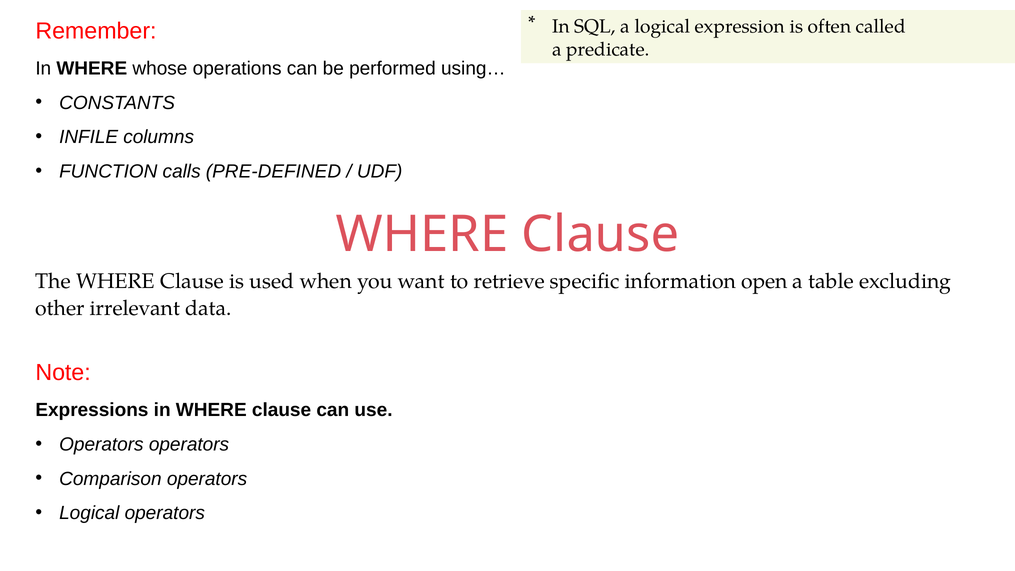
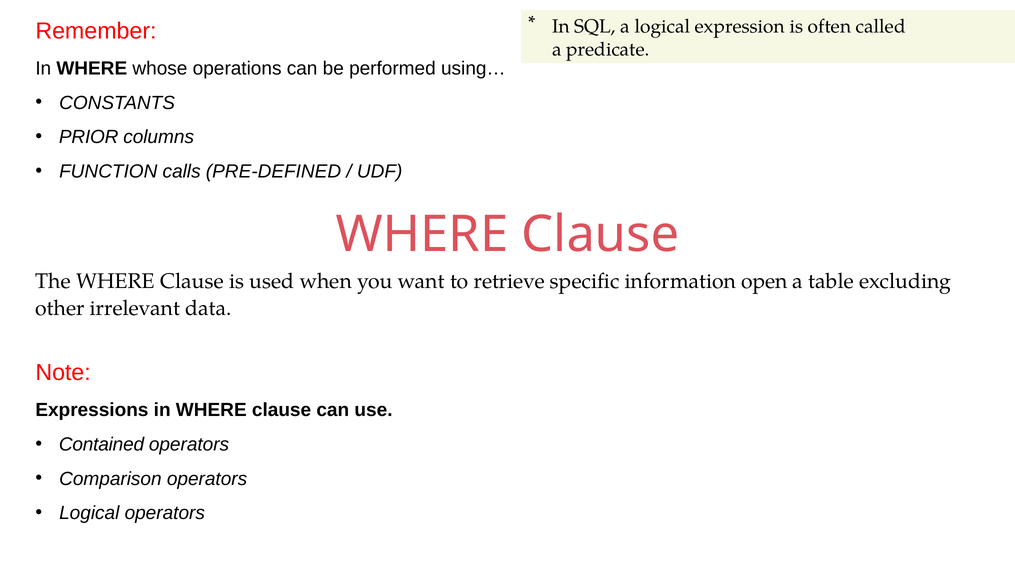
INFILE: INFILE -> PRIOR (89, 137)
Operators: Operators -> Contained (101, 444)
